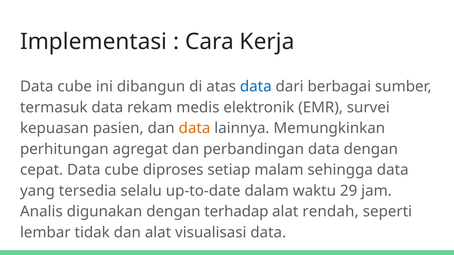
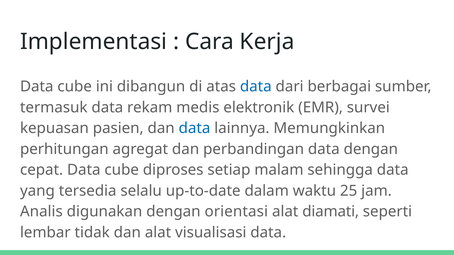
data colour: orange -> blue (194, 128)
29: 29 -> 25 (349, 191)
terhadap: terhadap -> orientasi (236, 212)
rendah: rendah -> diamati (331, 212)
